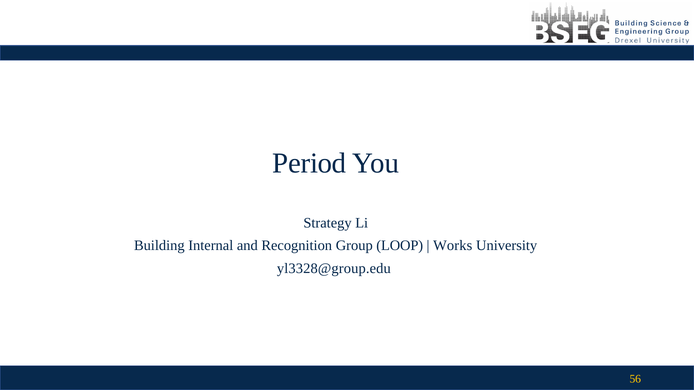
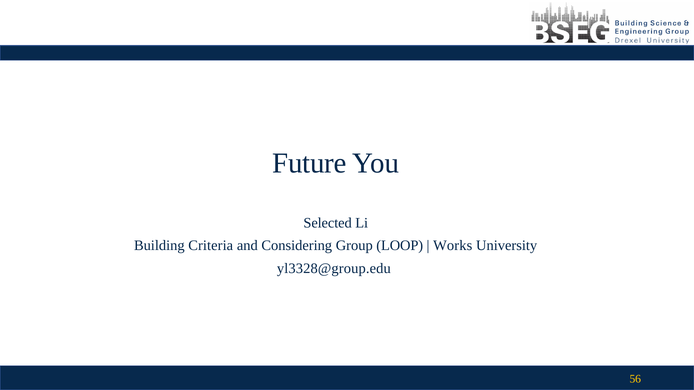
Period: Period -> Future (309, 163)
Strategy: Strategy -> Selected (328, 223)
Internal: Internal -> Criteria (211, 246)
Recognition: Recognition -> Considering (297, 246)
